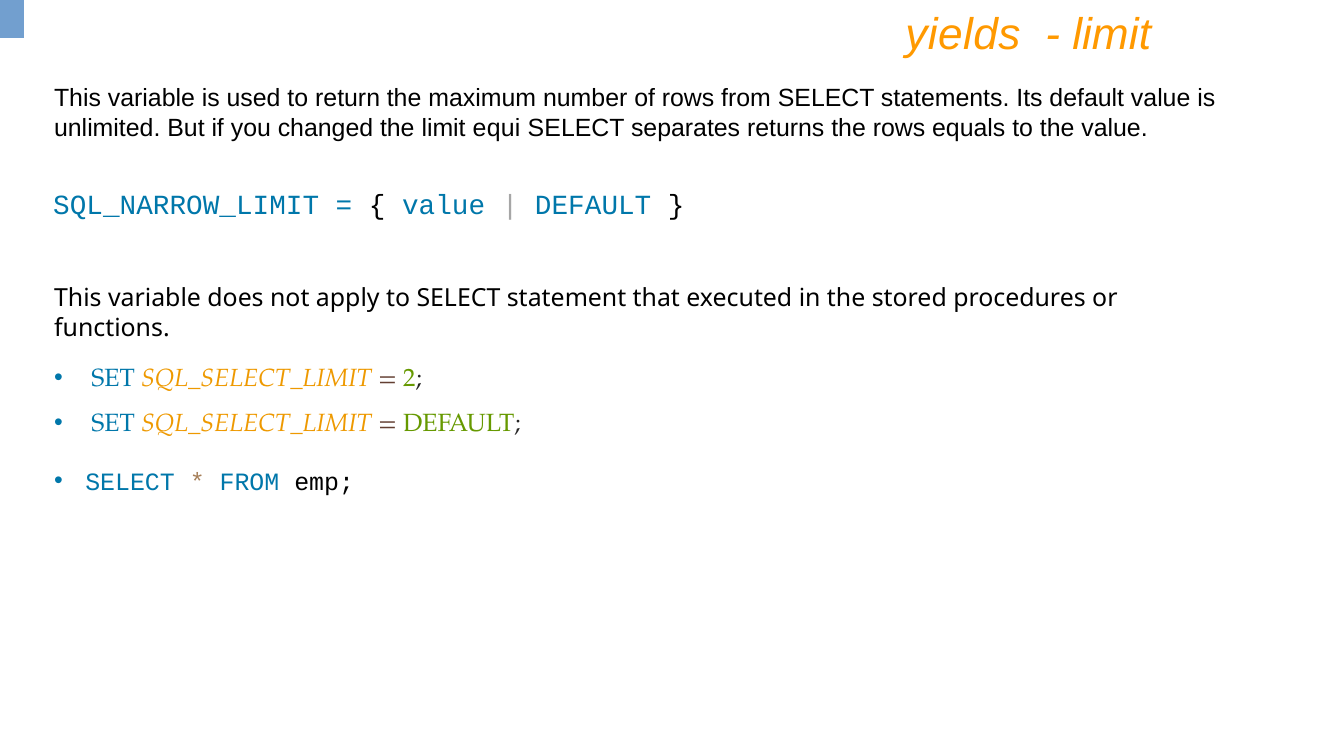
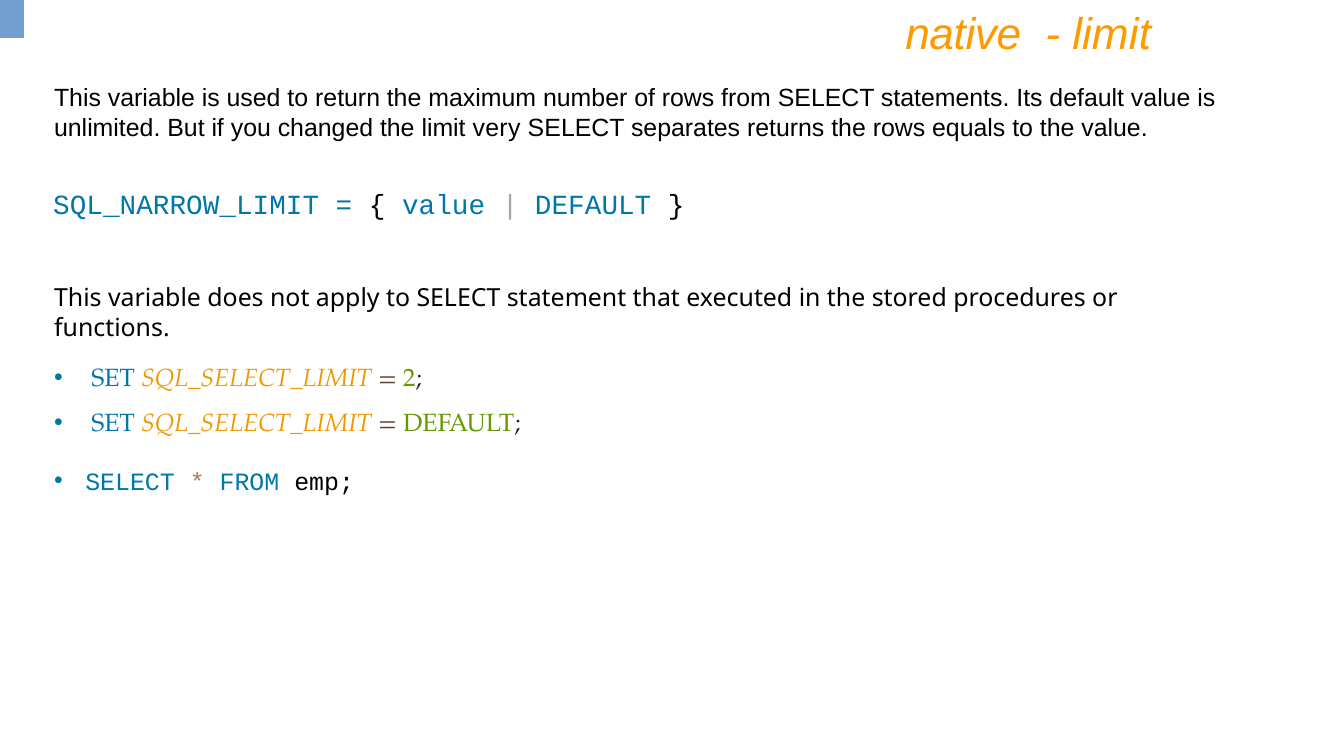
yields: yields -> native (963, 35)
equi: equi -> very (497, 128)
